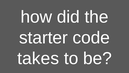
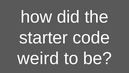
takes: takes -> weird (38, 58)
